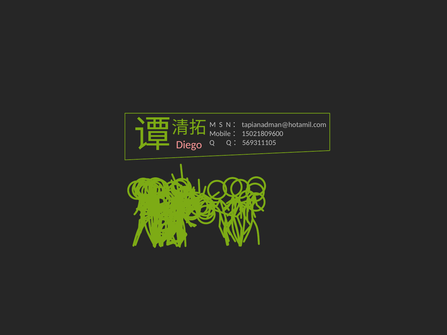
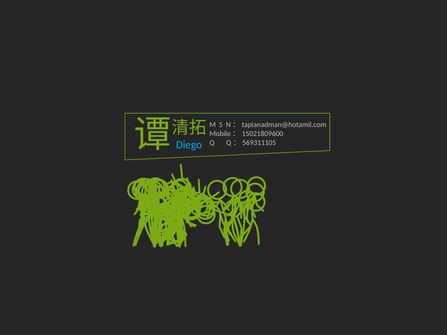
Diego colour: pink -> light blue (189, 145)
